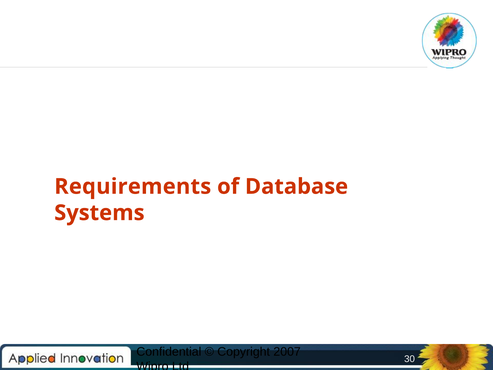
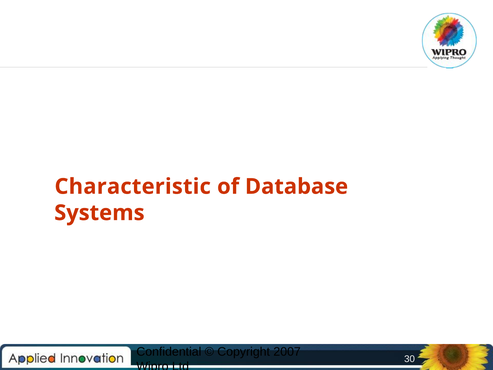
Requirements: Requirements -> Characteristic (133, 186)
